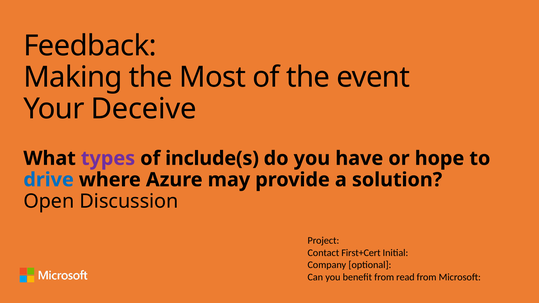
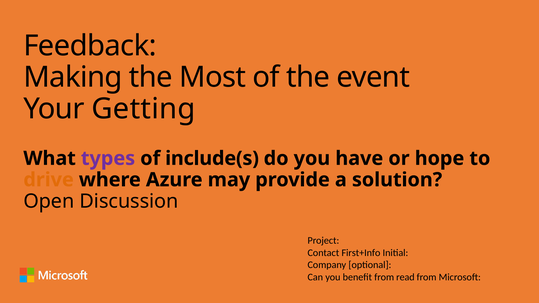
Deceive: Deceive -> Getting (143, 109)
drive colour: blue -> orange (49, 180)
First+Cert: First+Cert -> First+Info (361, 253)
